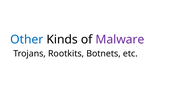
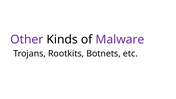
Other colour: blue -> purple (27, 39)
